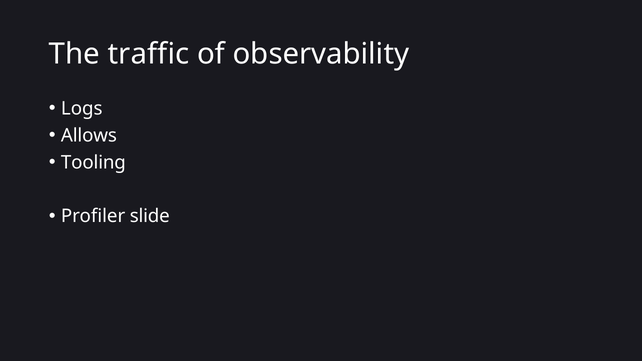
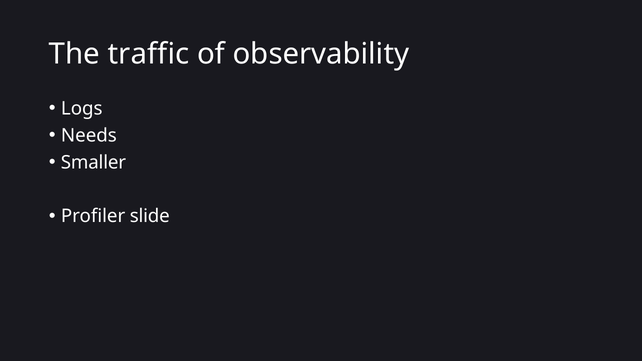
Allows: Allows -> Needs (89, 135)
Tooling: Tooling -> Smaller (93, 162)
